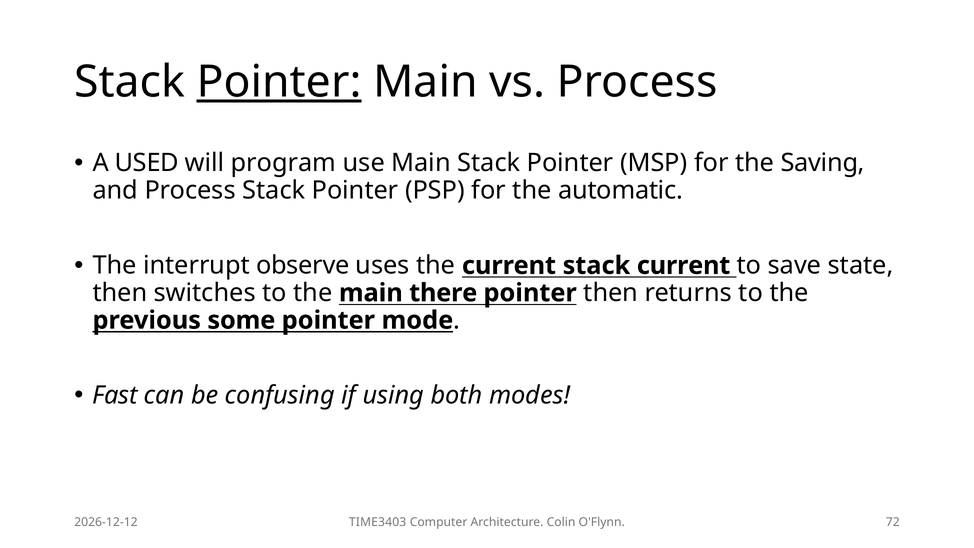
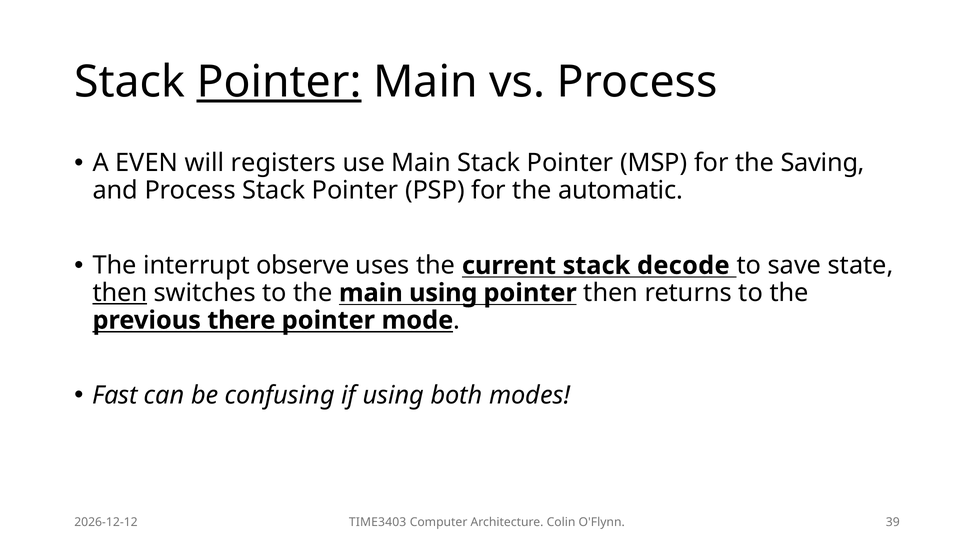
USED: USED -> EVEN (147, 163)
program: program -> registers (284, 163)
stack current: current -> decode (683, 265)
then underline: none -> present (120, 293)
main there: there -> using (443, 293)
some: some -> there (241, 320)
72: 72 -> 39 (893, 522)
